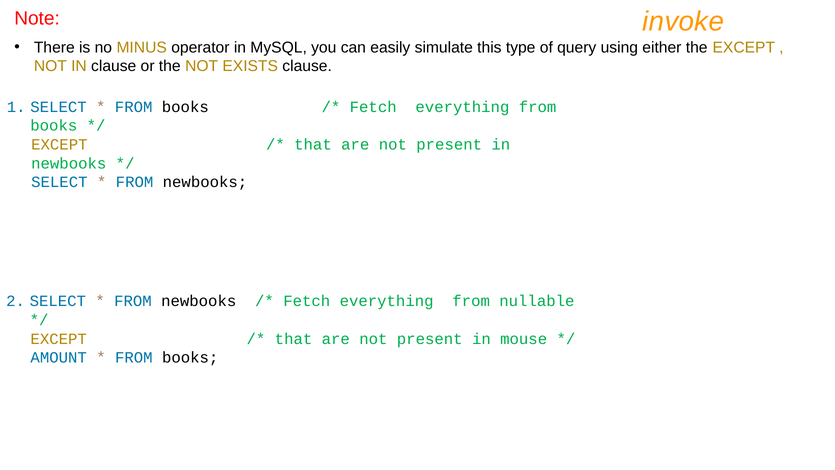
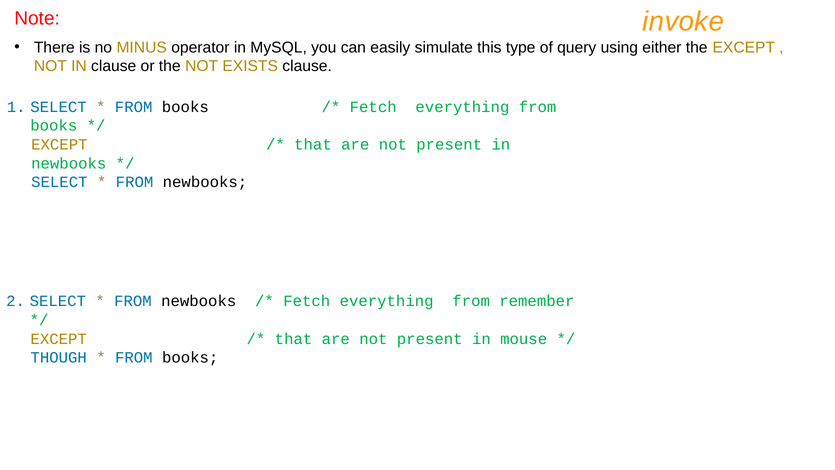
nullable: nullable -> remember (537, 301)
AMOUNT: AMOUNT -> THOUGH (59, 357)
